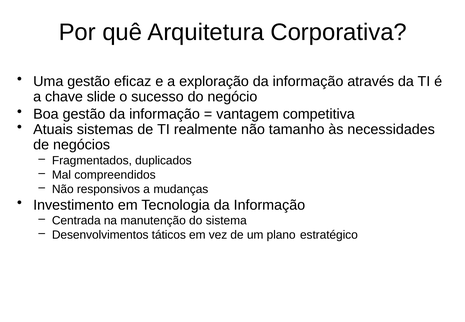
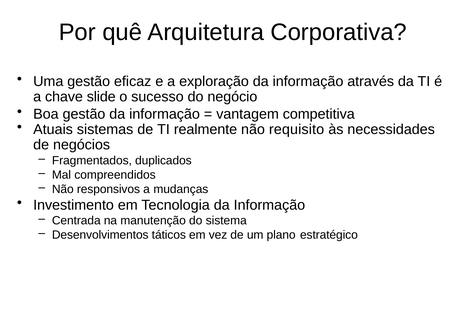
tamanho: tamanho -> requisito (297, 129)
